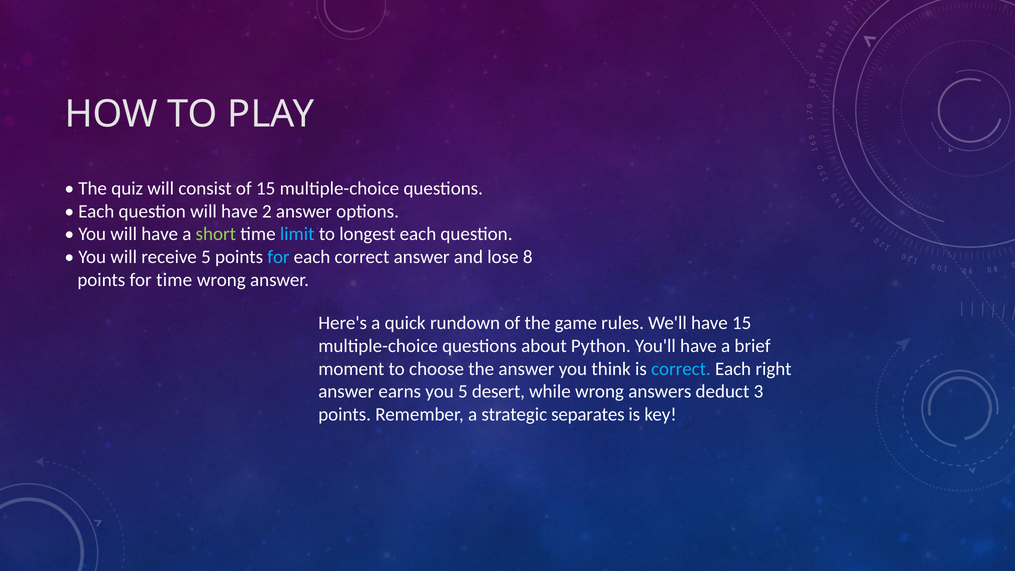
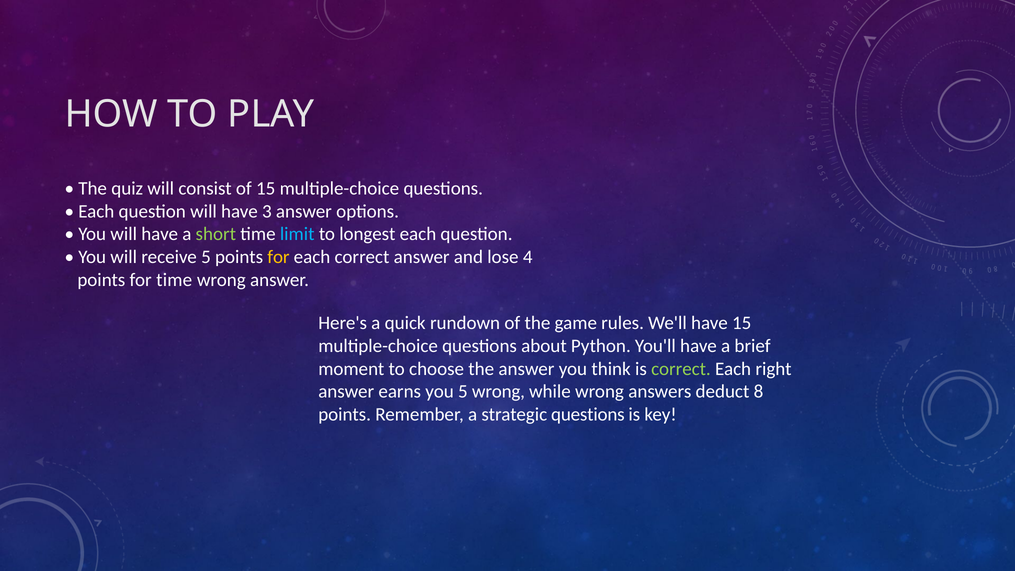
2: 2 -> 3 (267, 211)
for colour: light blue -> yellow (278, 257)
8: 8 -> 4 (528, 257)
correct colour: light blue -> light green (681, 369)
5 desert: desert -> wrong (498, 392)
3: 3 -> 8 (759, 392)
strategic separates: separates -> questions (588, 414)
